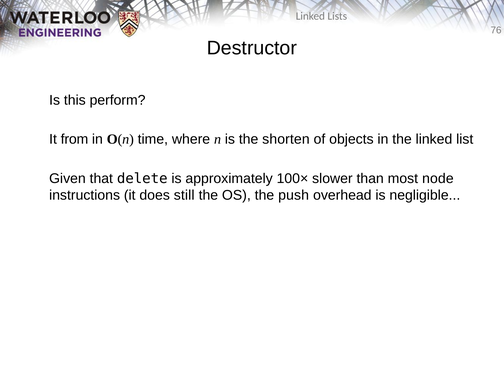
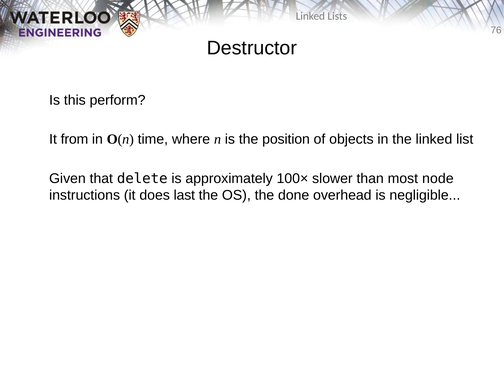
shorten: shorten -> position (286, 139)
still: still -> last (184, 195)
push: push -> done (294, 195)
